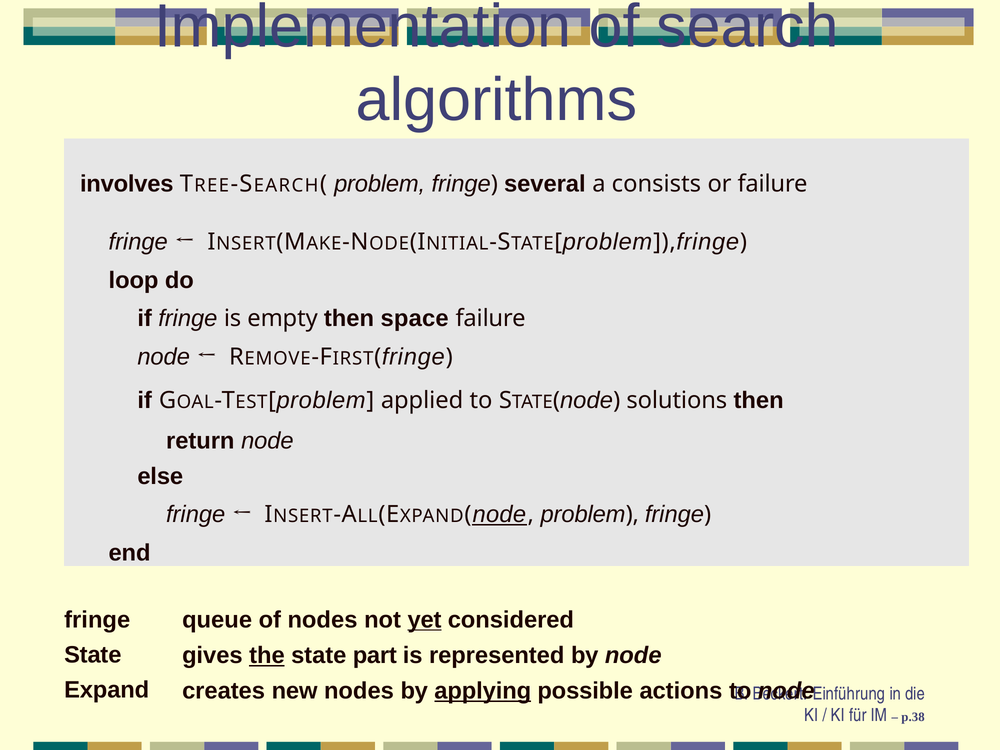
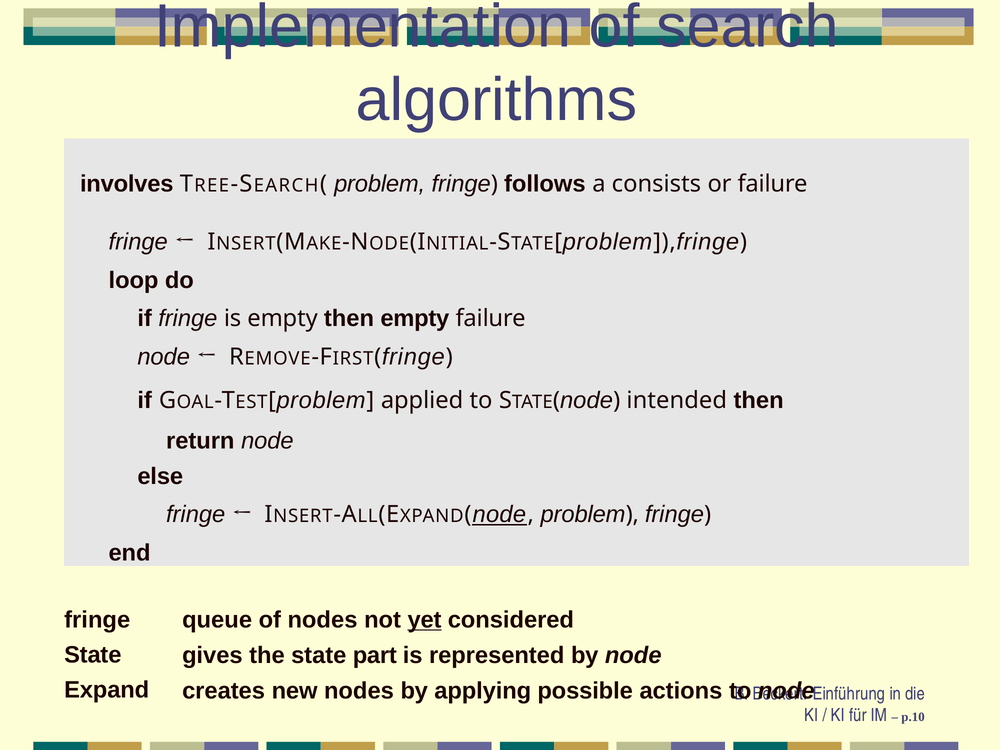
several: several -> follows (545, 184)
then space: space -> empty (415, 319)
solutions: solutions -> intended (677, 400)
the underline: present -> none (267, 655)
applying underline: present -> none (483, 691)
p.38: p.38 -> p.10 (913, 717)
